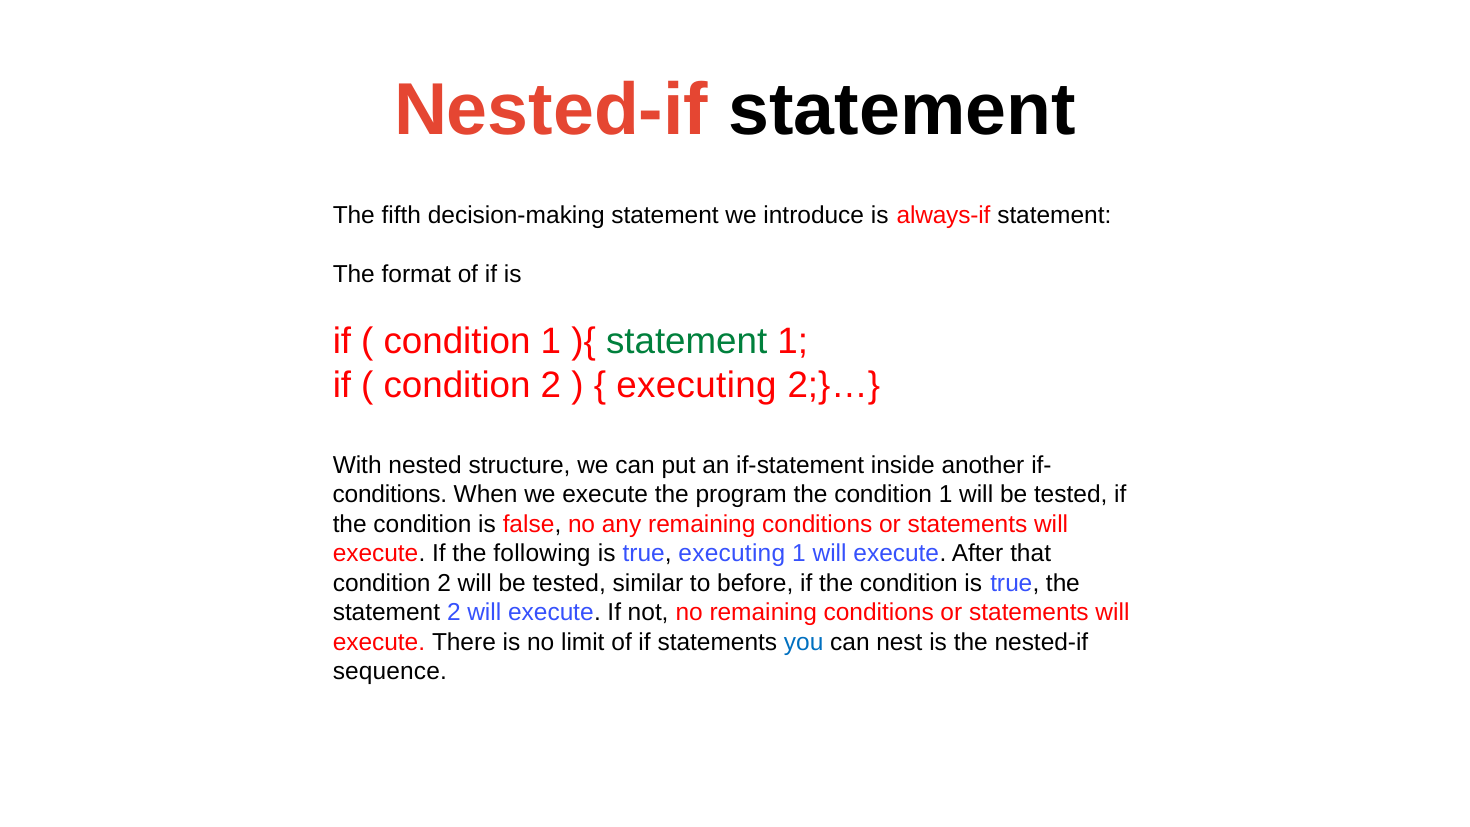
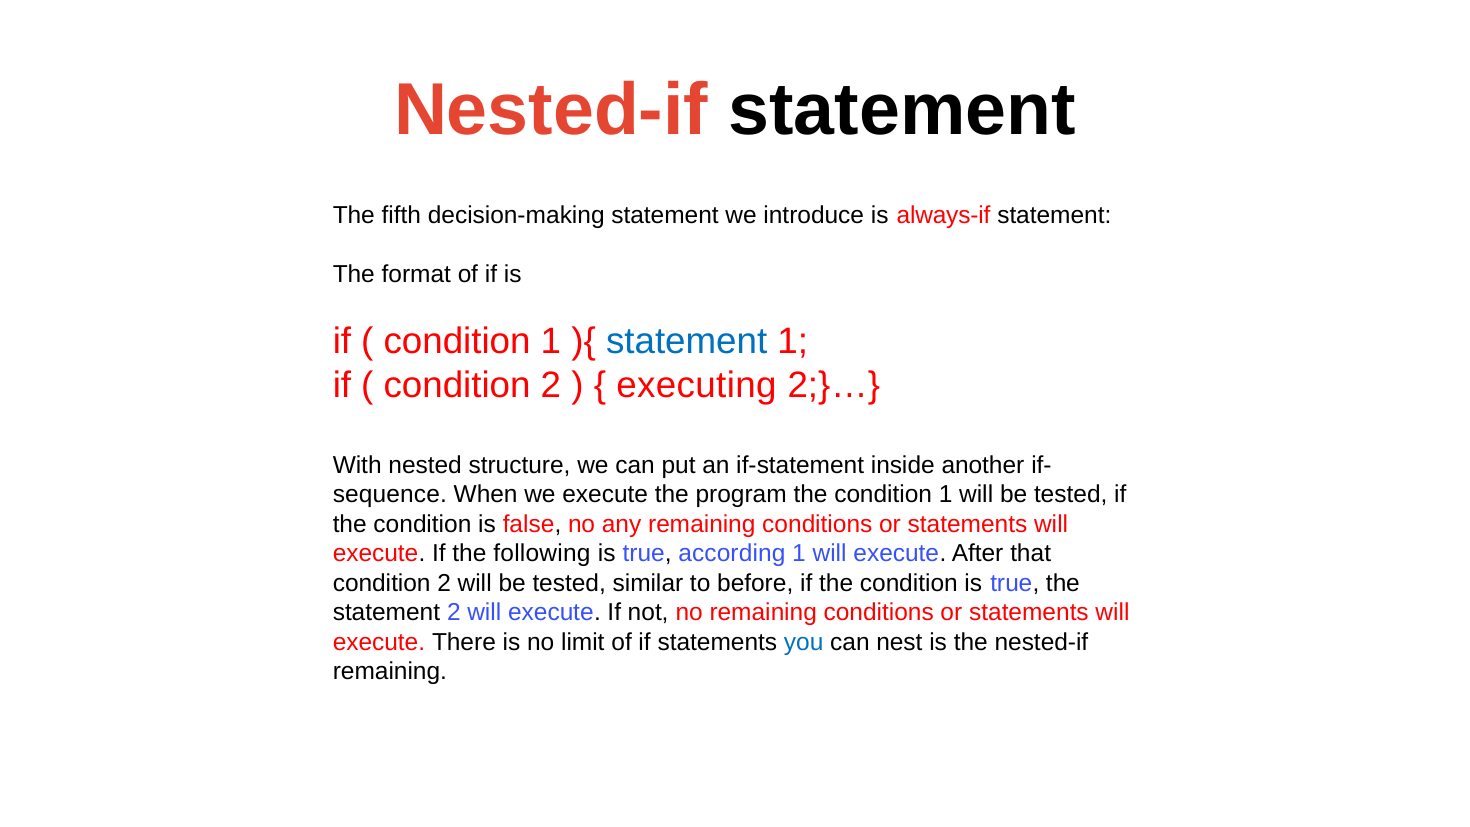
statement colour: green -> blue (687, 341)
conditions: conditions -> sequence (390, 495)
true executing: executing -> according (732, 554)
sequence: sequence -> remaining (390, 671)
